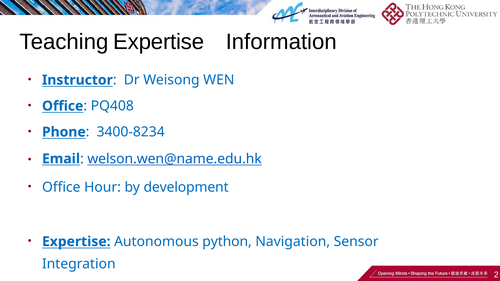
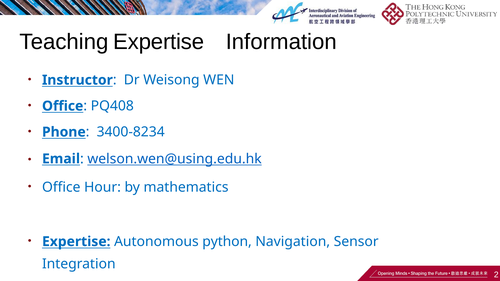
welson.wen@name.edu.hk: welson.wen@name.edu.hk -> welson.wen@using.edu.hk (175, 159)
development: development -> mathematics (186, 187)
